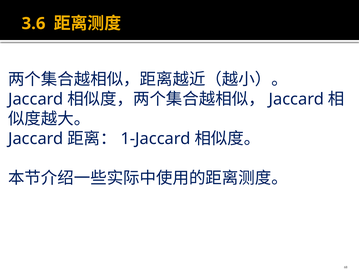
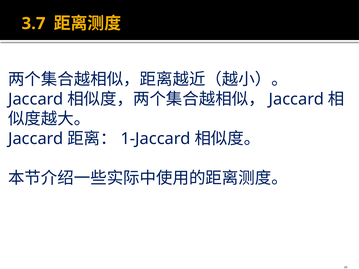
3.6: 3.6 -> 3.7 (34, 24)
